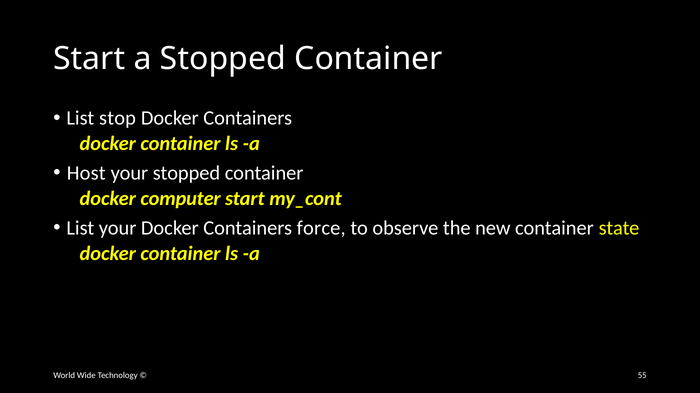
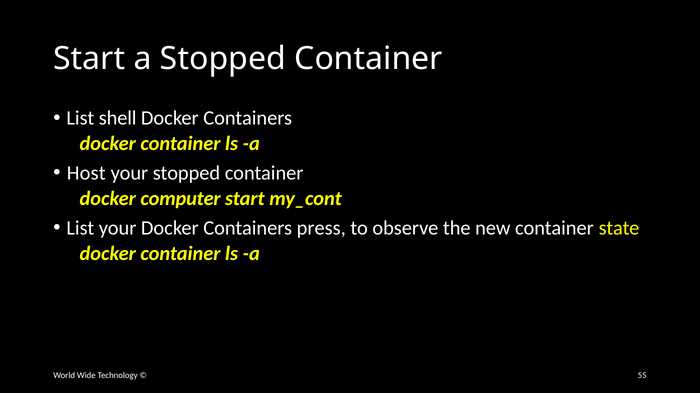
stop: stop -> shell (118, 118)
force: force -> press (321, 228)
